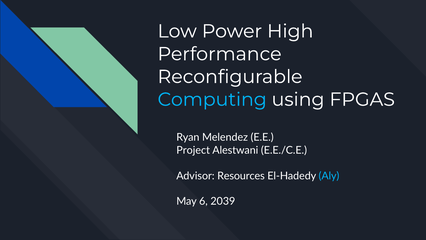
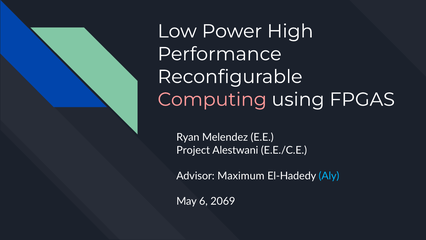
Computing colour: light blue -> pink (212, 99)
Resources: Resources -> Maximum (241, 176)
2039: 2039 -> 2069 (223, 201)
